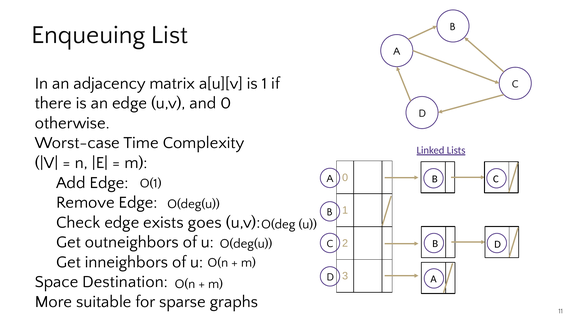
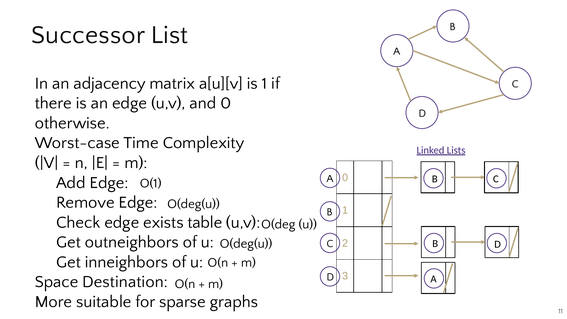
Enqueuing: Enqueuing -> Successor (88, 35)
goes: goes -> table (205, 222)
